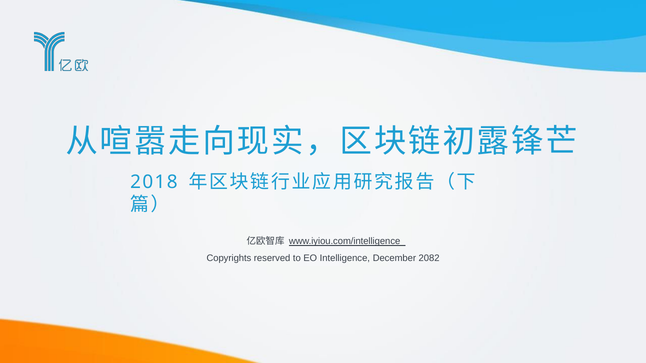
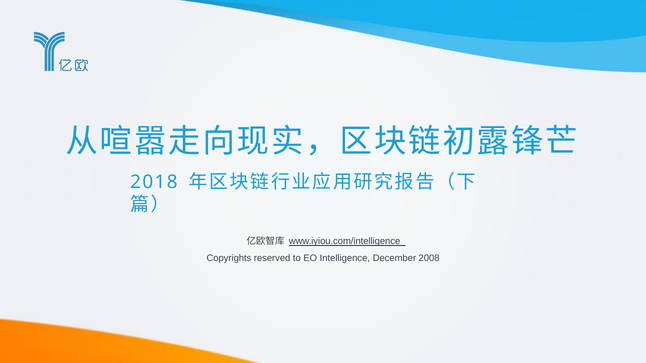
2082: 2082 -> 2008 (429, 258)
